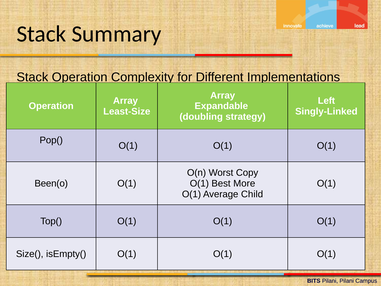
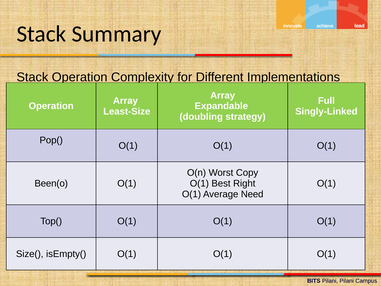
Left: Left -> Full (326, 101)
More: More -> Right (244, 183)
Child: Child -> Need (252, 194)
